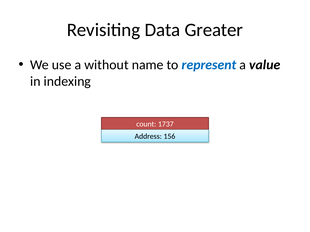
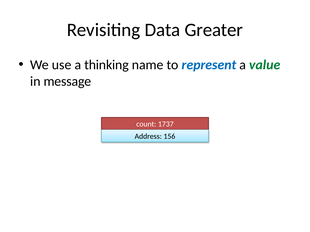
without: without -> thinking (107, 65)
value colour: black -> green (265, 65)
indexing: indexing -> message (67, 82)
